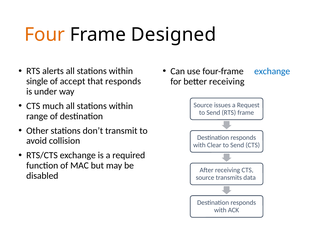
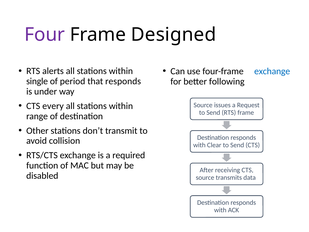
Four colour: orange -> purple (45, 35)
accept: accept -> period (73, 81)
better receiving: receiving -> following (227, 81)
much: much -> every (53, 106)
